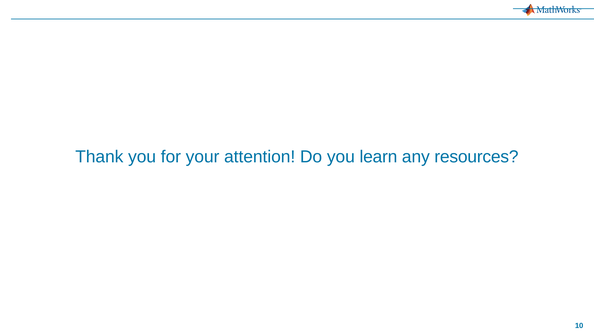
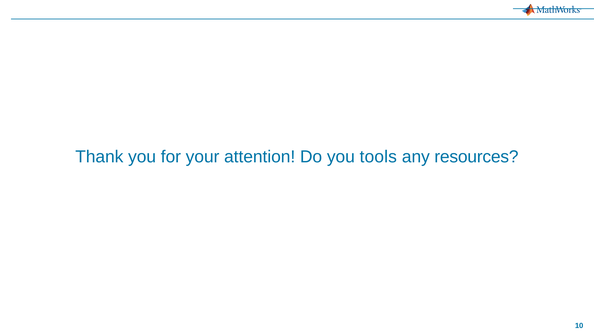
learn: learn -> tools (378, 157)
